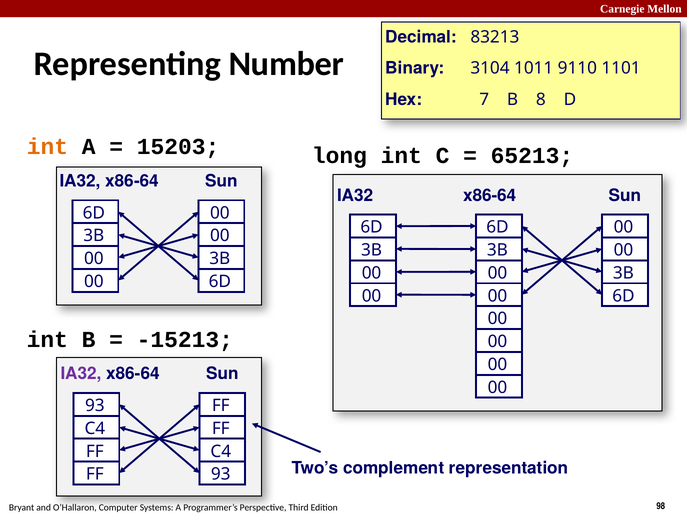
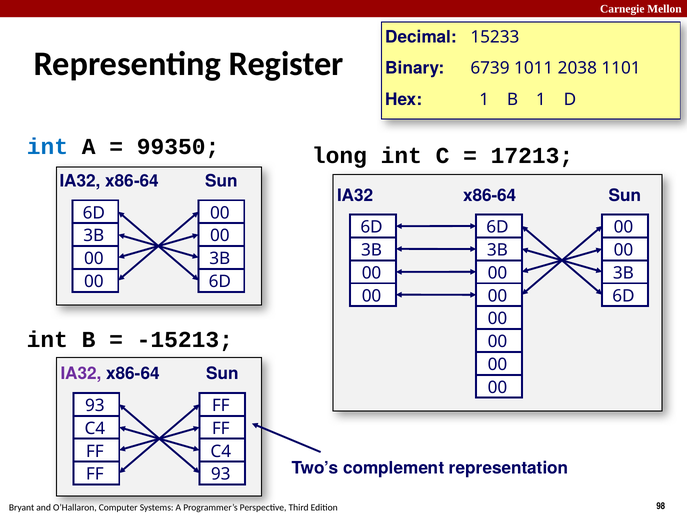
83213: 83213 -> 15233 (495, 37)
Number: Number -> Register (286, 64)
3104: 3104 -> 6739 (490, 68)
9110: 9110 -> 2038 (577, 68)
Hex 7: 7 -> 1 (484, 99)
B 8: 8 -> 1 (541, 99)
int colour: orange -> blue (47, 147)
15203: 15203 -> 99350 (178, 147)
65213: 65213 -> 17213 (532, 156)
